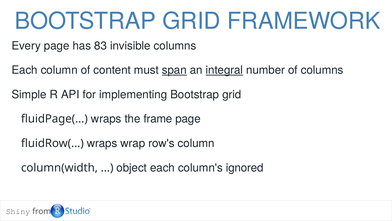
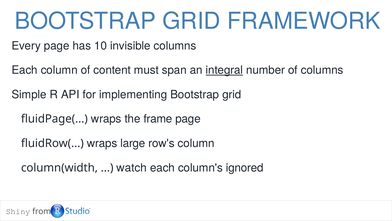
83: 83 -> 10 (101, 46)
span underline: present -> none (174, 70)
wrap: wrap -> large (133, 143)
object: object -> watch (132, 167)
